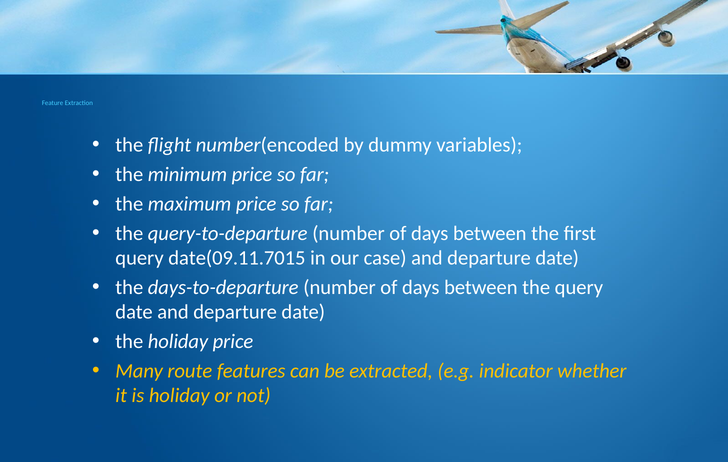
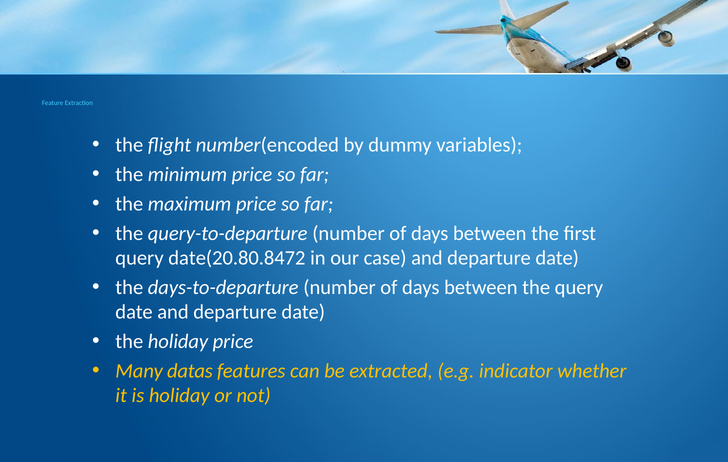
date(09.11.7015: date(09.11.7015 -> date(20.80.8472 (237, 258)
route: route -> datas (190, 371)
